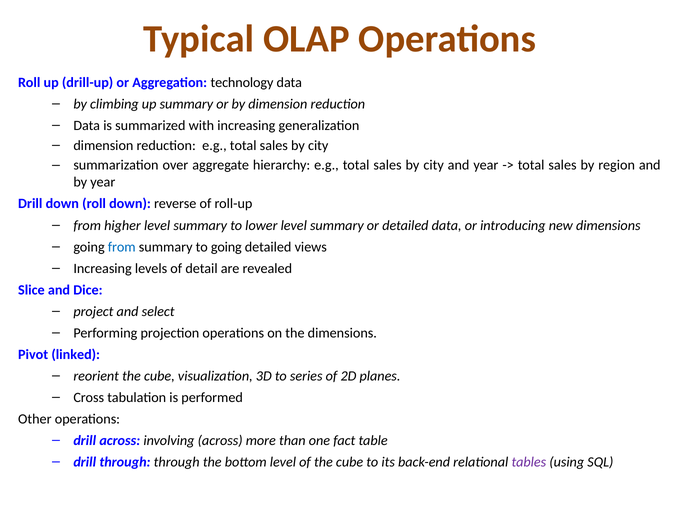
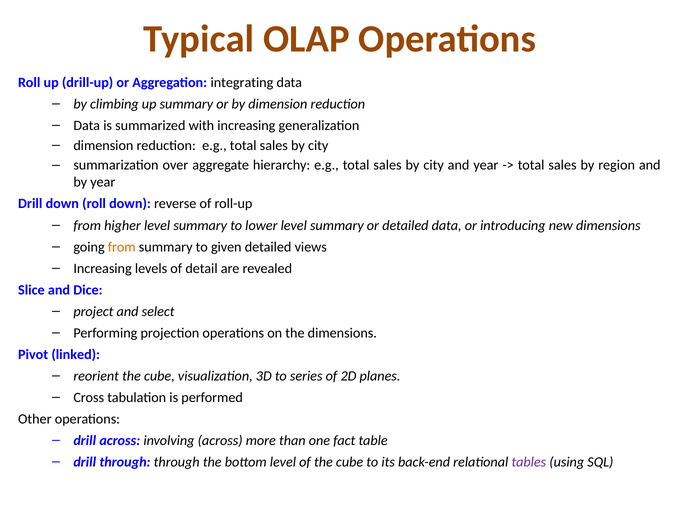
technology: technology -> integrating (242, 83)
from colour: blue -> orange (122, 247)
to going: going -> given (226, 247)
